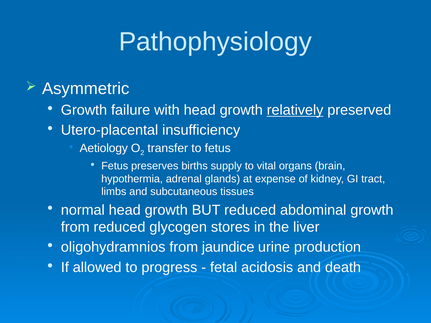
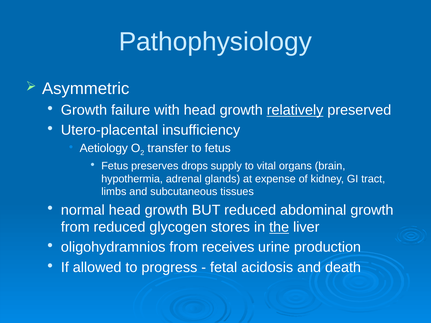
births: births -> drops (195, 166)
the underline: none -> present (279, 227)
jaundice: jaundice -> receives (228, 247)
